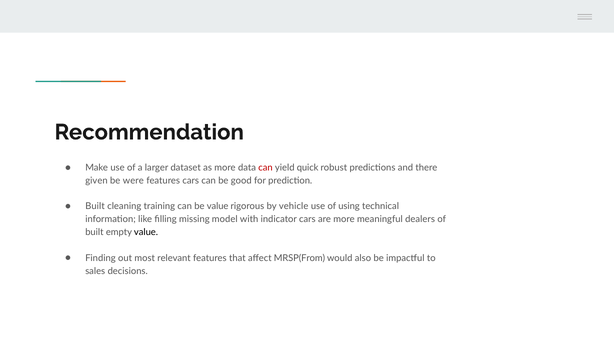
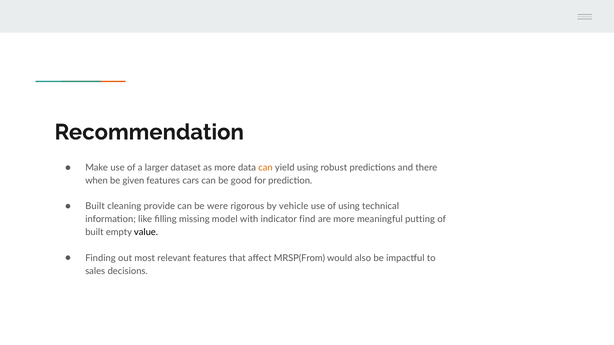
can colour: red -> orange (266, 168)
yield quick: quick -> using (308, 168)
given: given -> when (97, 181)
were: were -> given (133, 181)
training: training -> provide (159, 207)
be value: value -> were (217, 207)
indicator cars: cars -> find (307, 219)
dealers: dealers -> putting (420, 219)
